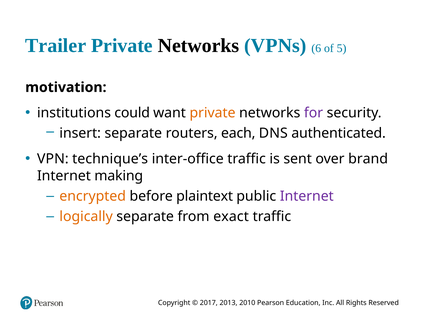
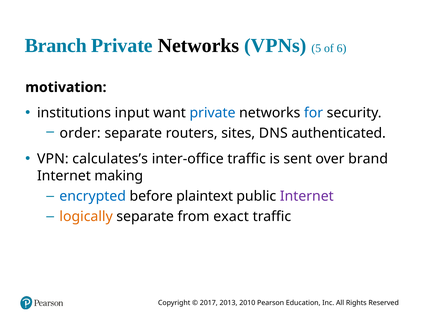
Trailer: Trailer -> Branch (56, 46)
6: 6 -> 5 (316, 48)
5: 5 -> 6 (342, 48)
could: could -> input (132, 113)
private colour: orange -> blue (213, 113)
for colour: purple -> blue (314, 113)
insert: insert -> order (80, 133)
each: each -> sites (238, 133)
technique’s: technique’s -> calculates’s (110, 159)
encrypted colour: orange -> blue (93, 196)
